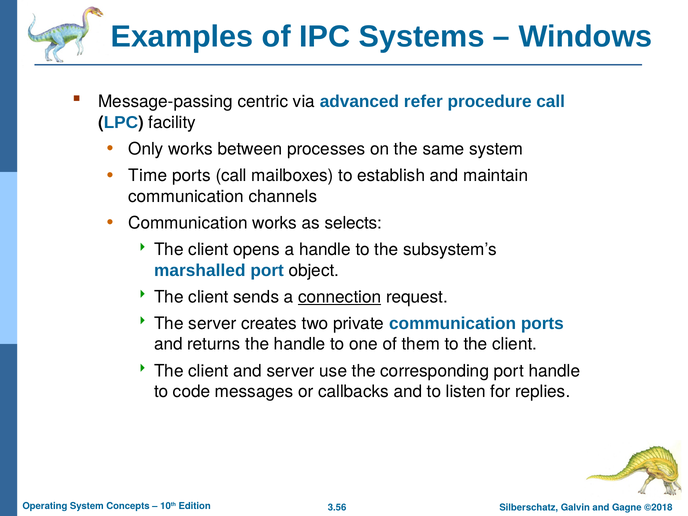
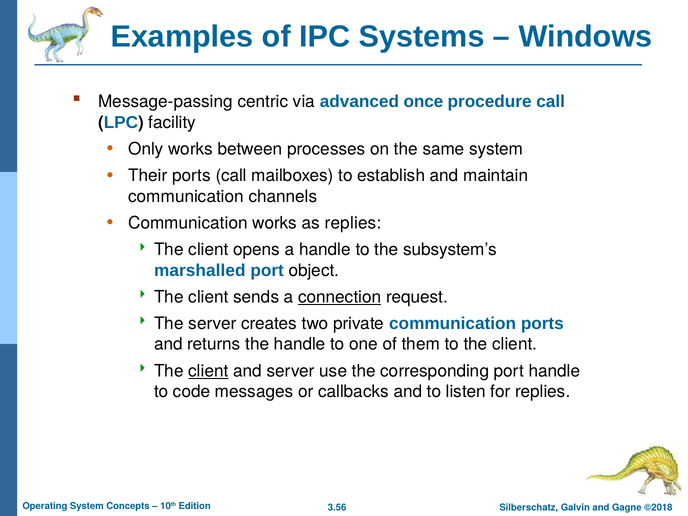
refer: refer -> once (423, 102)
Time: Time -> Their (148, 176)
as selects: selects -> replies (353, 223)
client underline: none -> present (208, 371)
